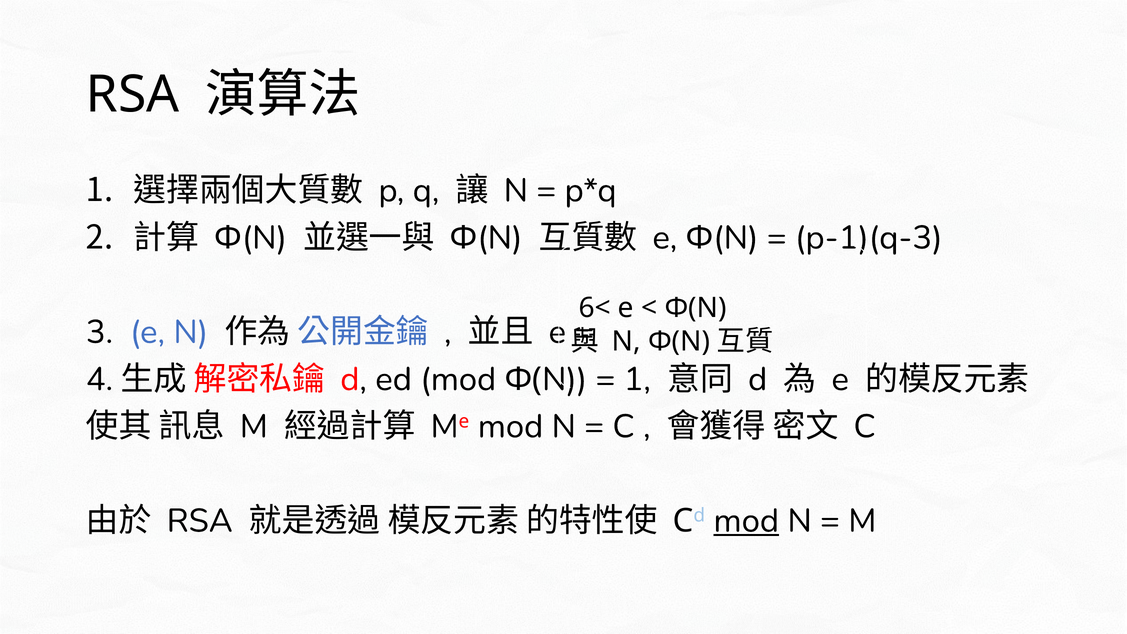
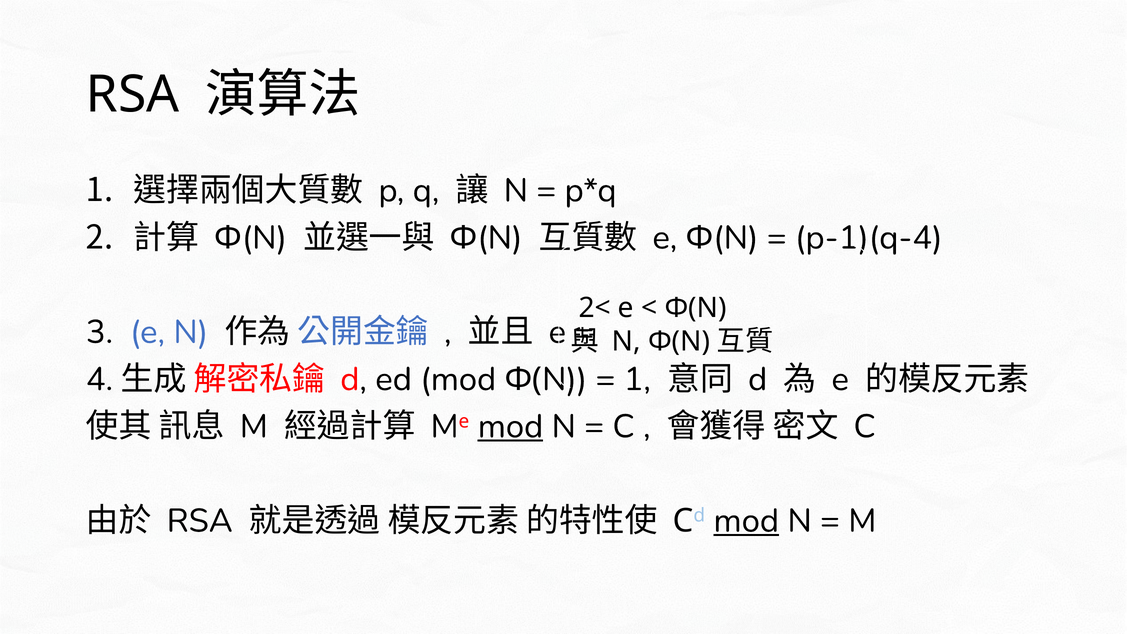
p-1)(q-3: p-1)(q-3 -> p-1)(q-4 (869, 238)
6<: 6< -> 2< (595, 308)
mod underline: none -> present (510, 426)
